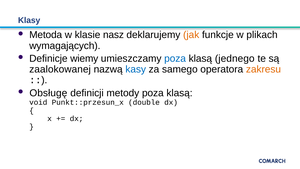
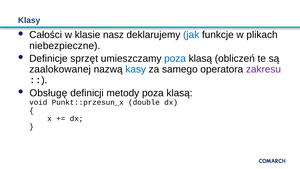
Metoda: Metoda -> Całości (46, 35)
jak colour: orange -> blue (191, 35)
wymagających: wymagających -> niebezpieczne (65, 46)
wiemy: wiemy -> sprzęt (84, 58)
jednego: jednego -> obliczeń (235, 58)
zakresu colour: orange -> purple (263, 69)
